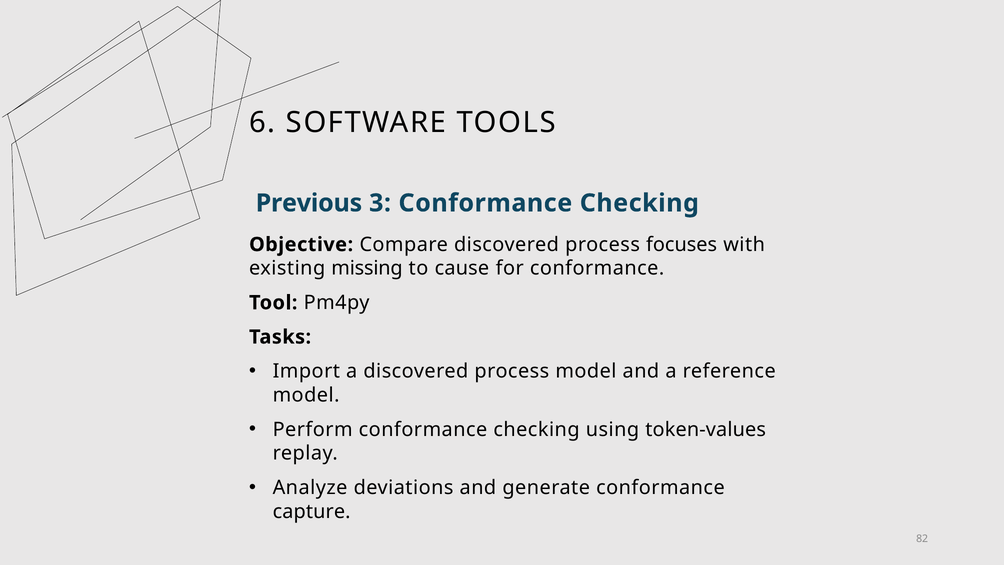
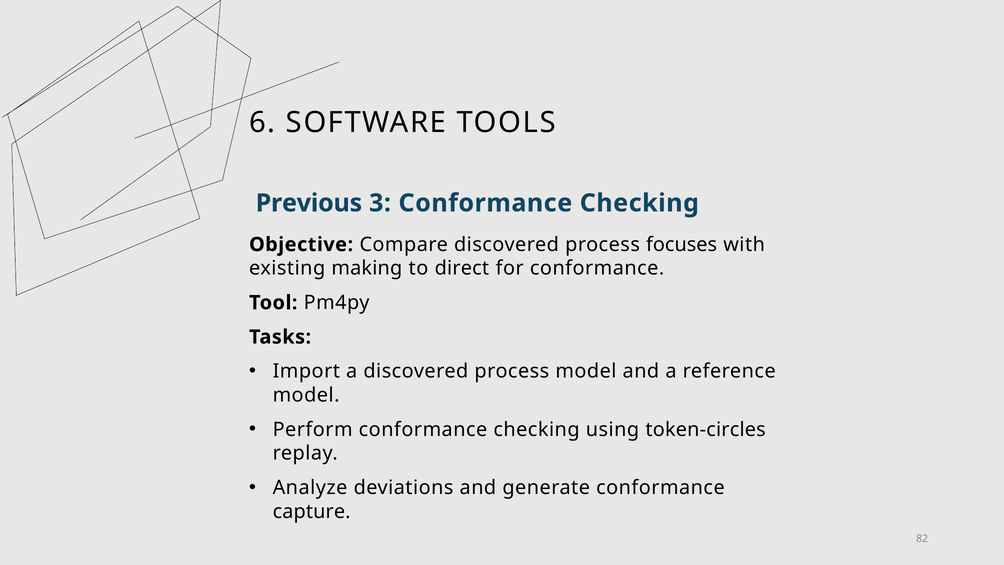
missing: missing -> making (367, 268)
cause: cause -> direct (462, 268)
token-values: token-values -> token-circles (706, 429)
